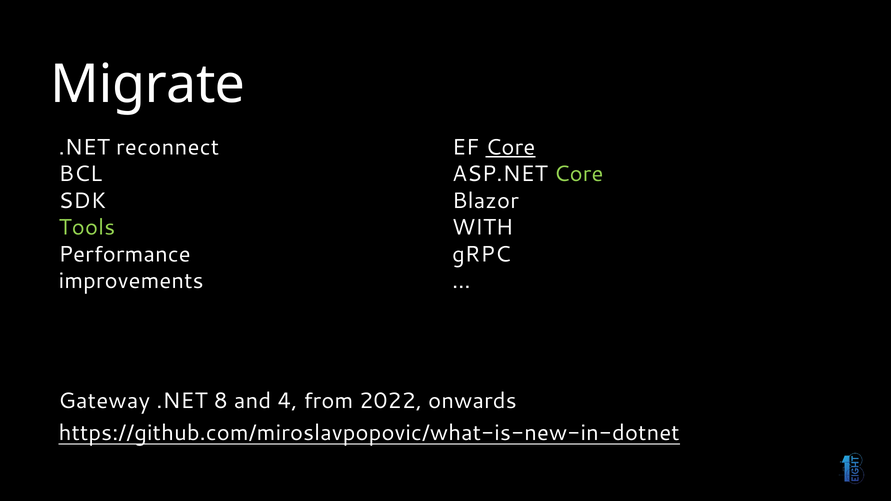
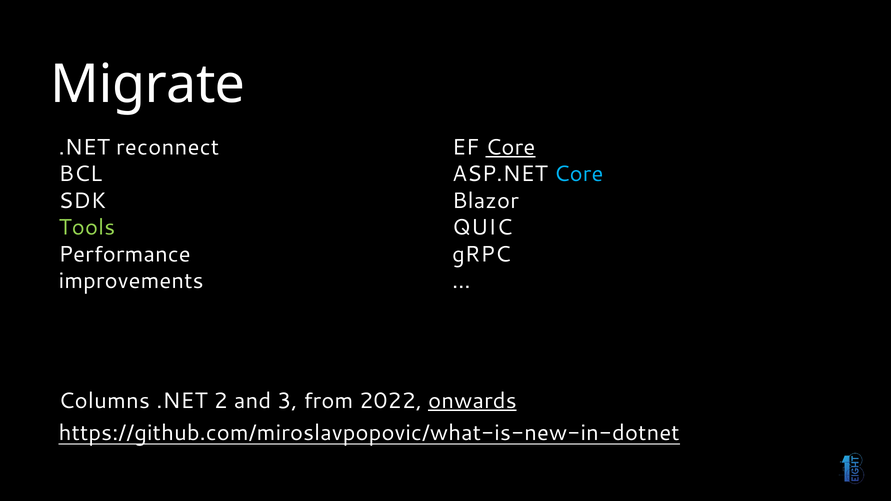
Core colour: light green -> light blue (579, 174)
WITH: WITH -> QUIC (482, 228)
Gateway: Gateway -> Columns (104, 401)
8: 8 -> 2 (221, 401)
4: 4 -> 3 (287, 401)
onwards underline: none -> present (472, 401)
